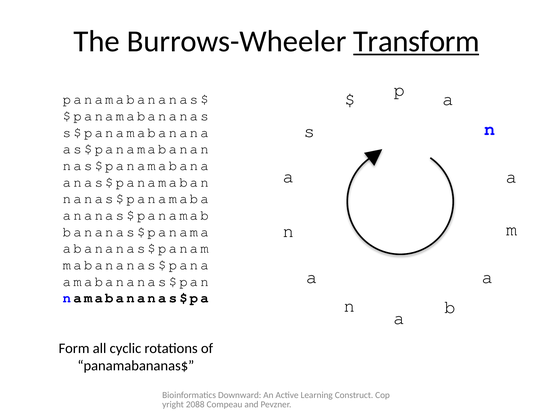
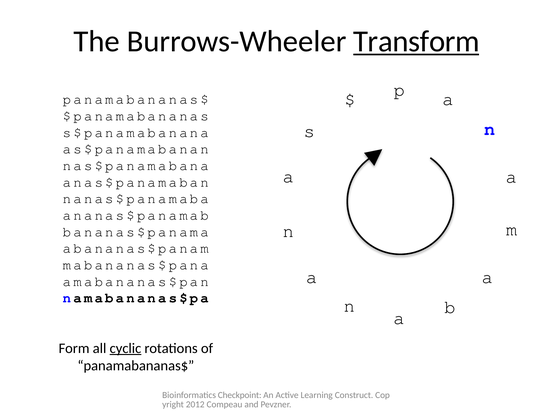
cyclic underline: none -> present (125, 349)
Downward: Downward -> Checkpoint (240, 396)
2088: 2088 -> 2012 (195, 405)
